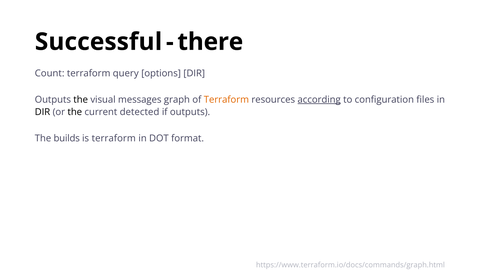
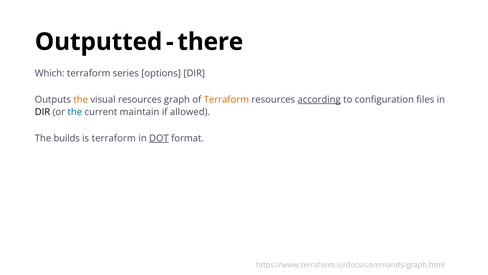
Successful: Successful -> Outputted (99, 42)
Count: Count -> Which (50, 73)
query: query -> series (126, 73)
the colour: black -> orange (81, 99)
visual messages: messages -> resources (140, 99)
the colour: black -> blue (75, 112)
detected: detected -> maintain (140, 112)
if outputs: outputs -> allowed (190, 112)
DOT underline: none -> present (159, 138)
